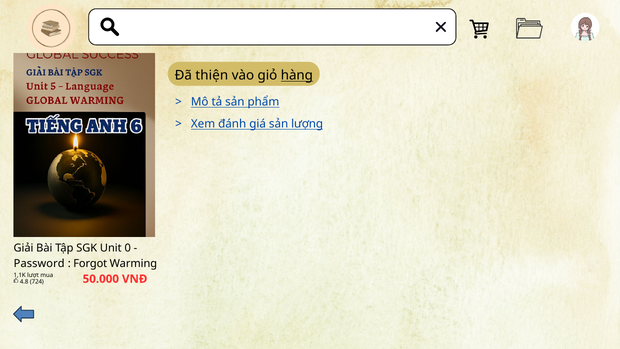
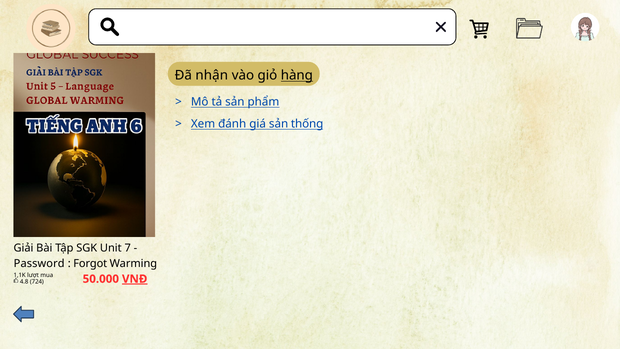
thiện: thiện -> nhận (212, 76)
lượng: lượng -> thống (307, 124)
0: 0 -> 7 (128, 248)
VNĐ underline: none -> present (135, 279)
